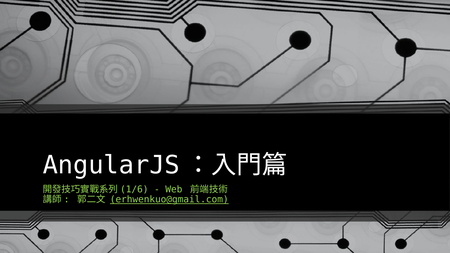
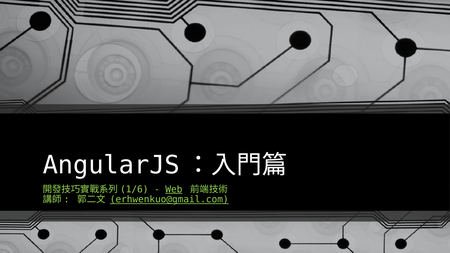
Web underline: none -> present (174, 190)
